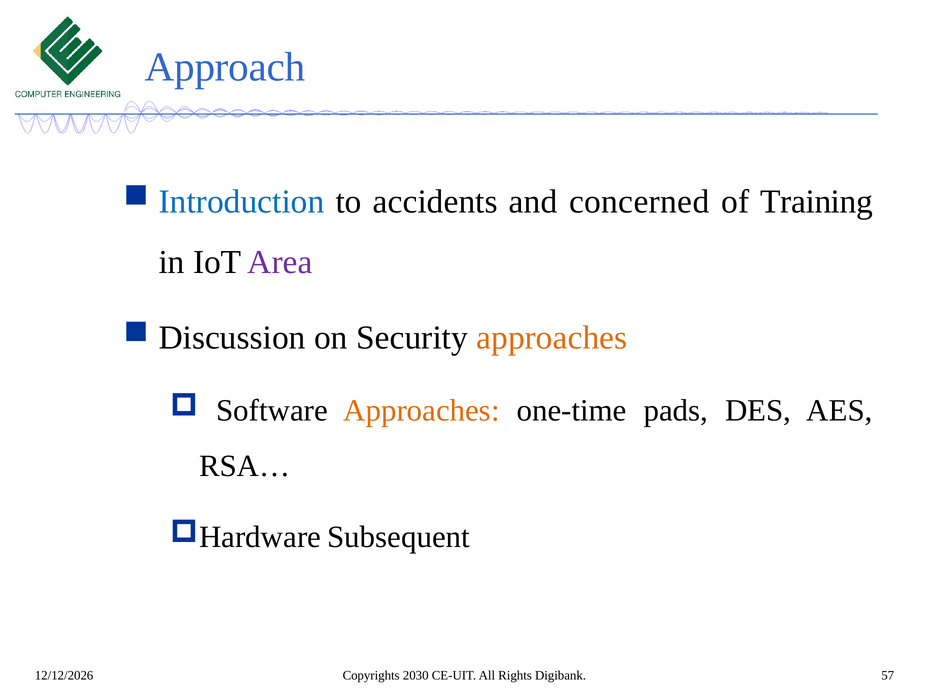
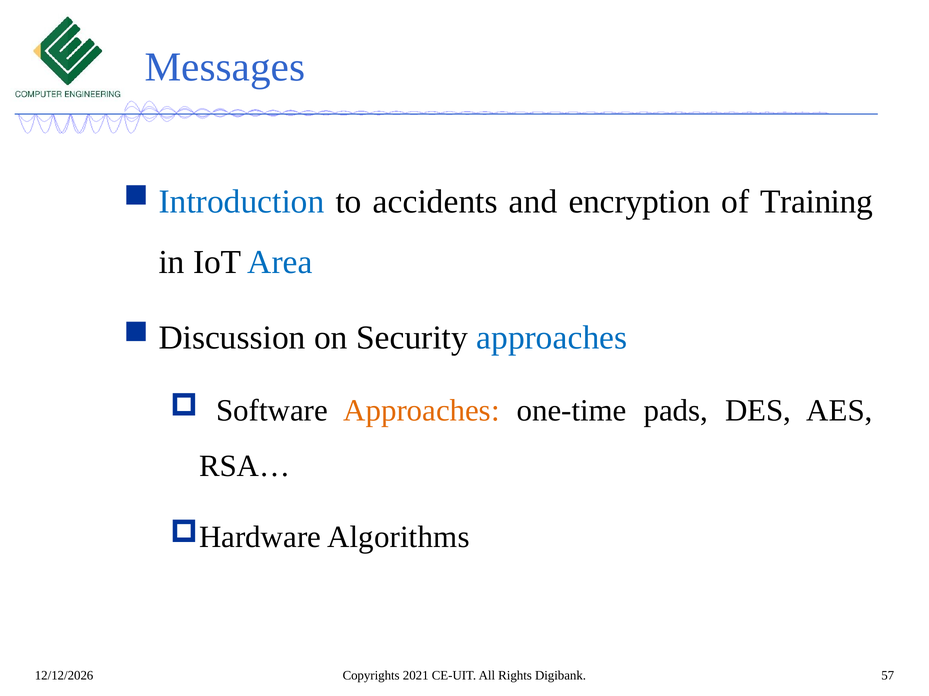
Approach: Approach -> Messages (225, 67)
concerned: concerned -> encryption (640, 202)
Area colour: purple -> blue (280, 262)
approaches colour: orange -> blue (552, 338)
Subsequent: Subsequent -> Algorithms (398, 538)
2030: 2030 -> 2021 (416, 676)
